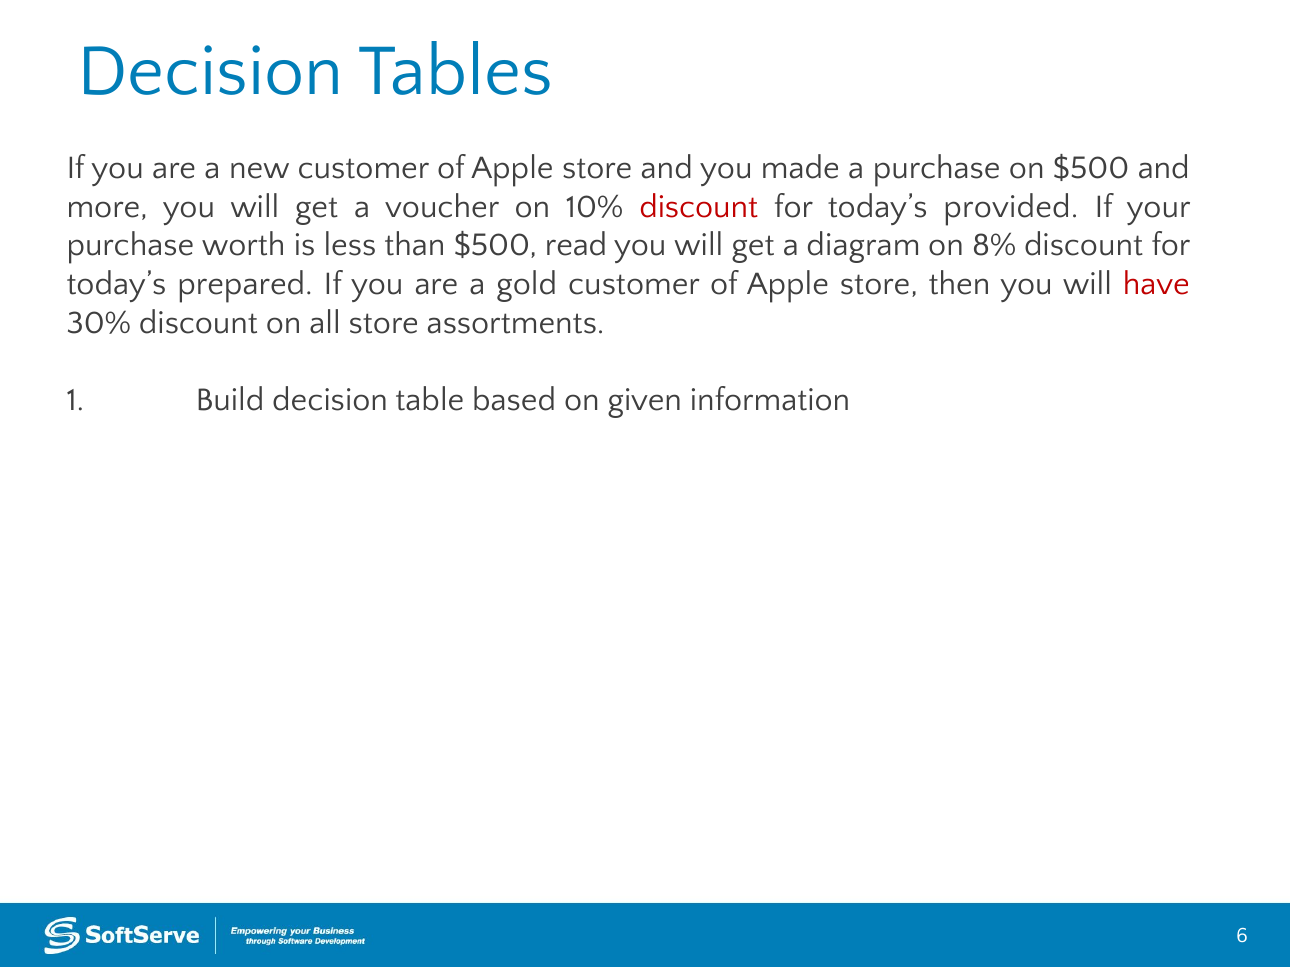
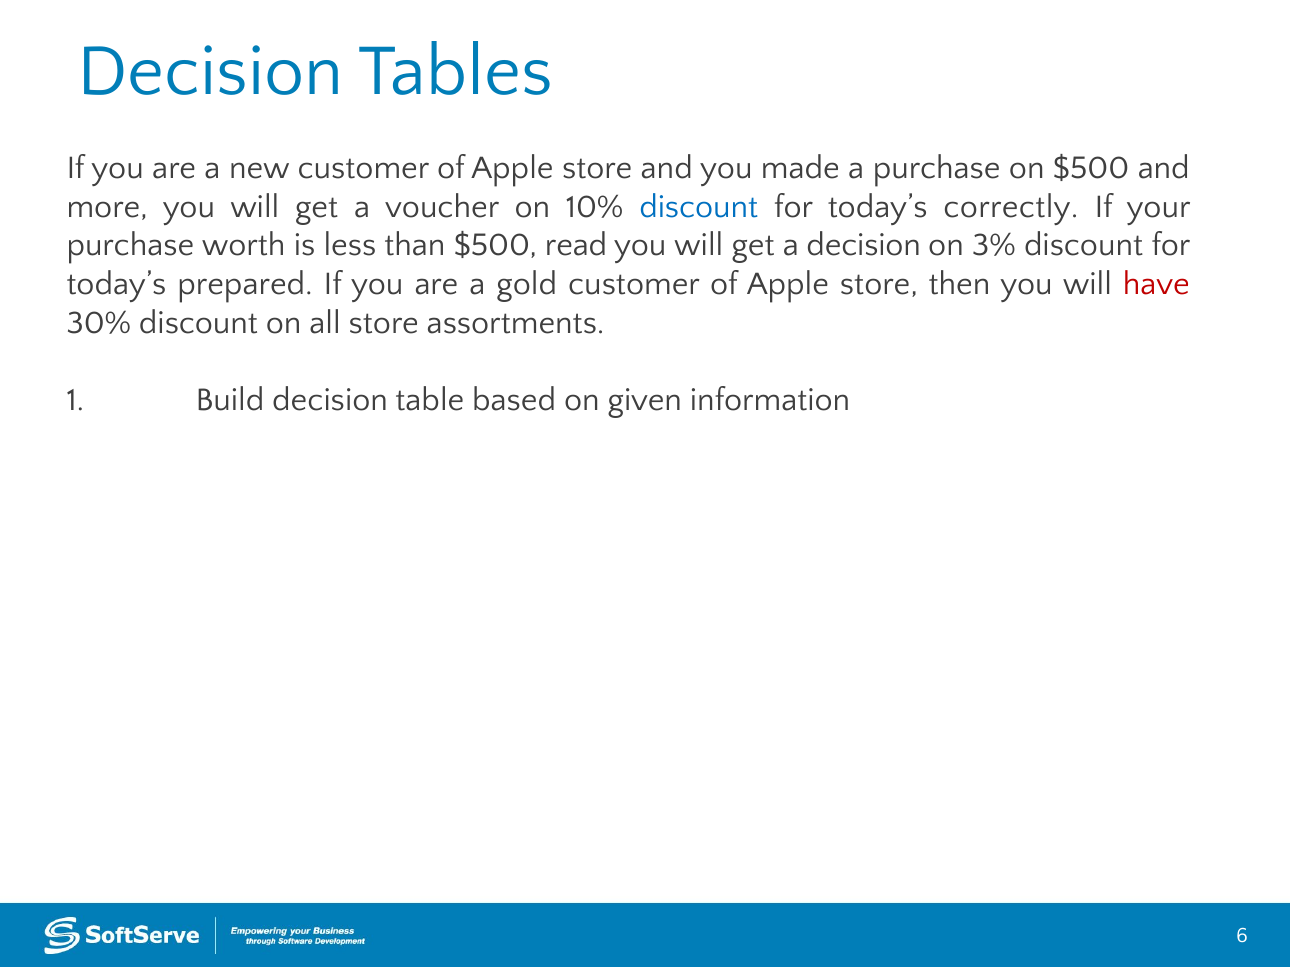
discount colour: red -> blue (699, 206)
provided: provided -> correctly (1011, 206)
a diagram: diagram -> decision (864, 245)
8%: 8% -> 3% (994, 245)
